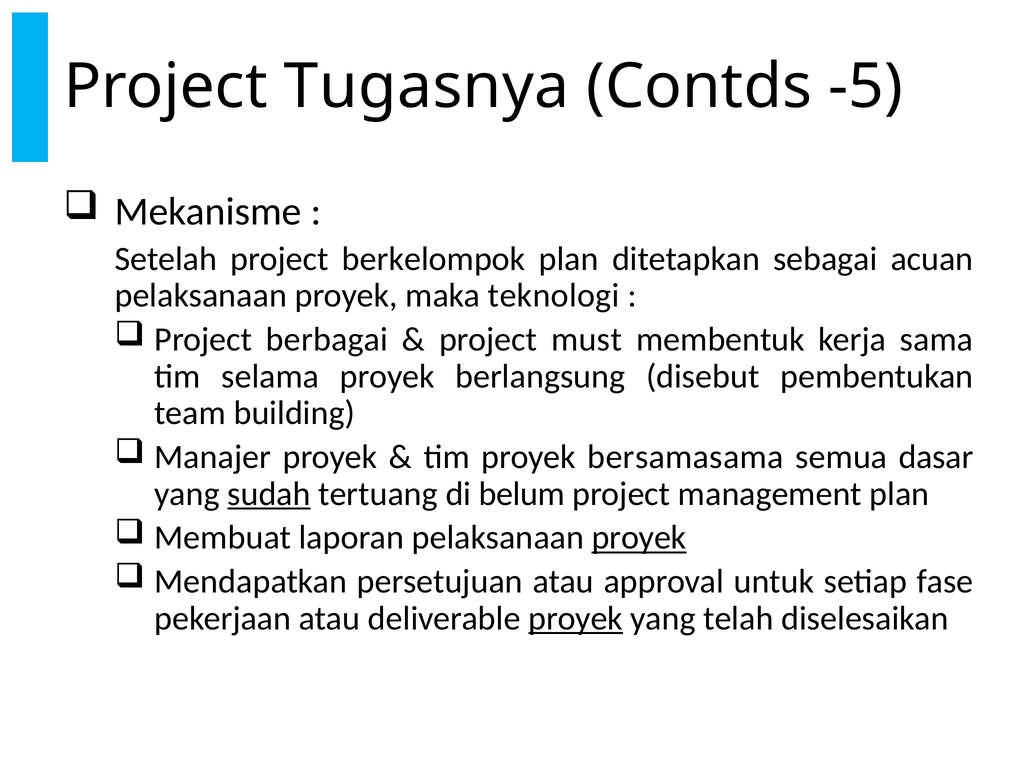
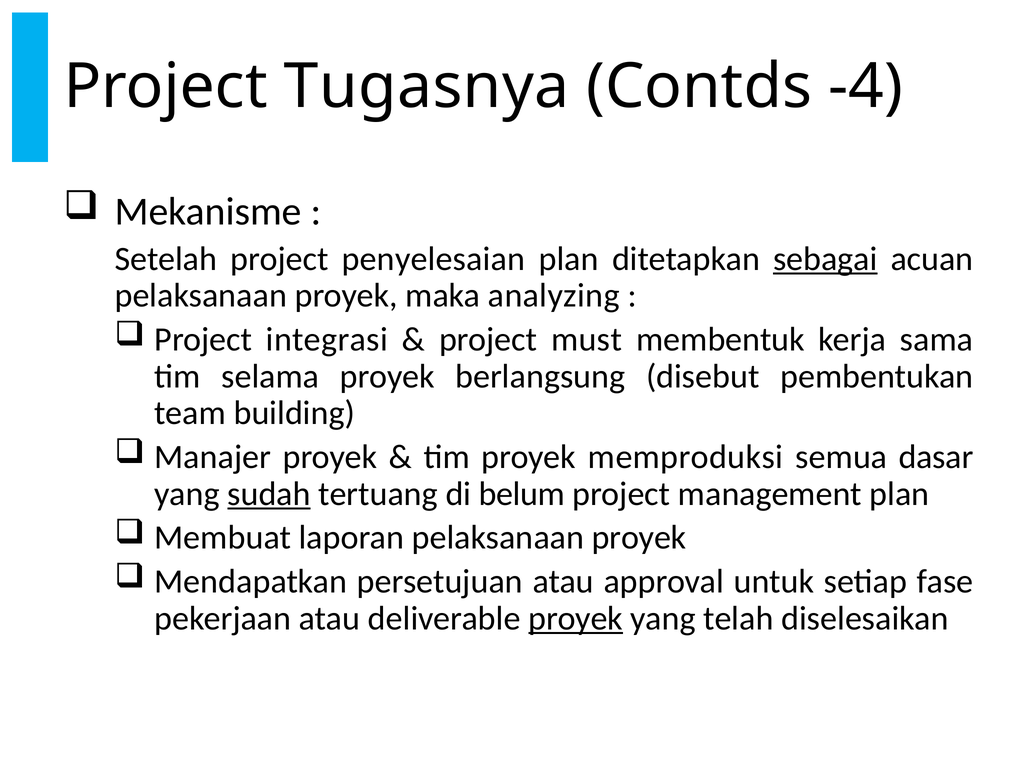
-5: -5 -> -4 (865, 87)
berkelompok: berkelompok -> penyelesaian (434, 259)
sebagai underline: none -> present (825, 259)
teknologi: teknologi -> analyzing (554, 296)
berbagai: berbagai -> integrasi (327, 340)
bersamasama: bersamasama -> memproduksi (685, 457)
proyek underline: present -> none (639, 538)
